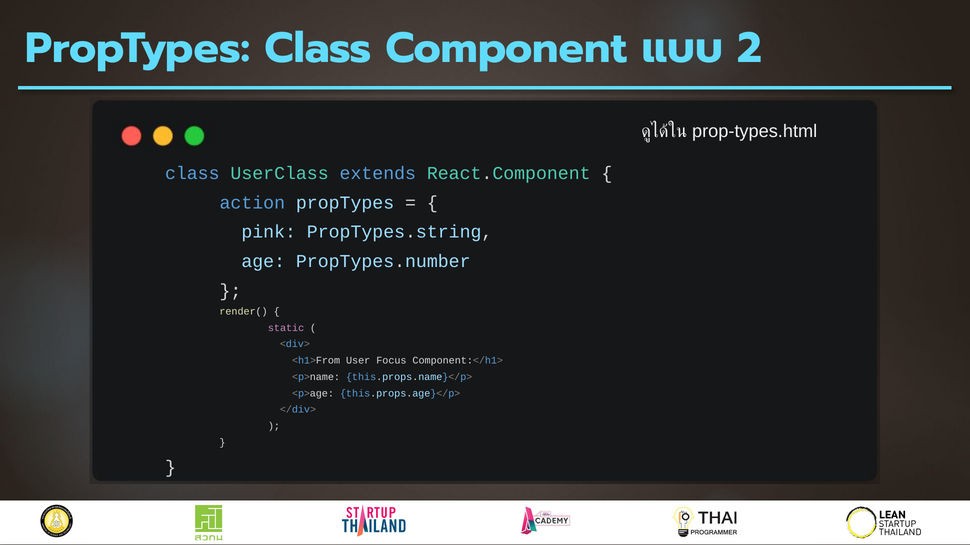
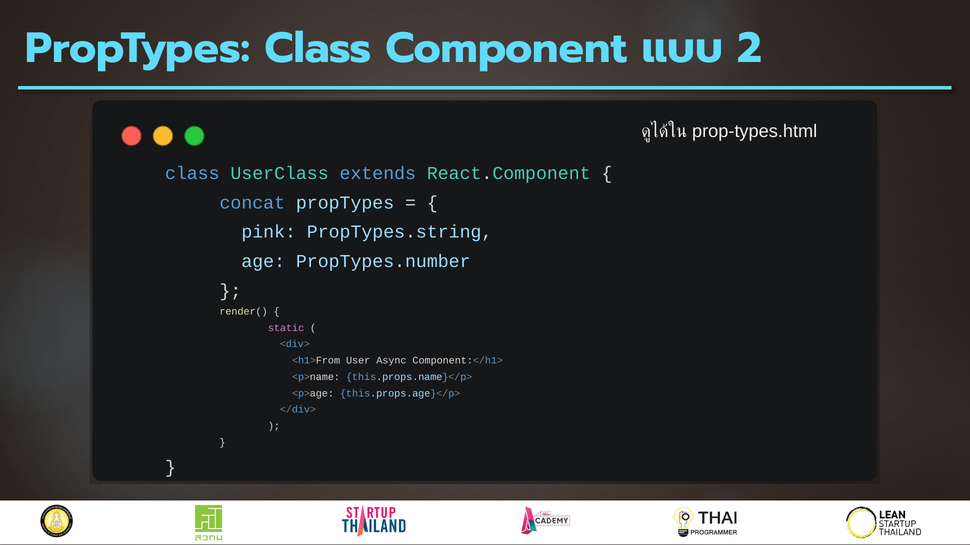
action: action -> concat (252, 203)
Focus: Focus -> Async (391, 361)
